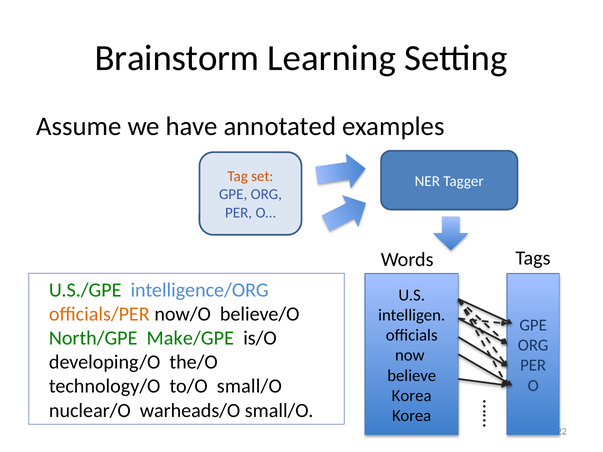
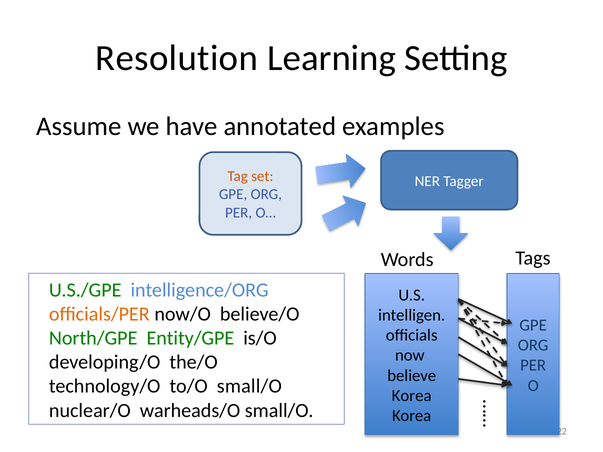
Brainstorm: Brainstorm -> Resolution (177, 58)
Make/GPE: Make/GPE -> Entity/GPE (190, 338)
